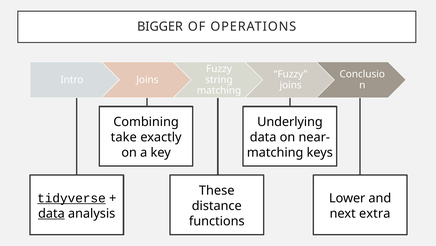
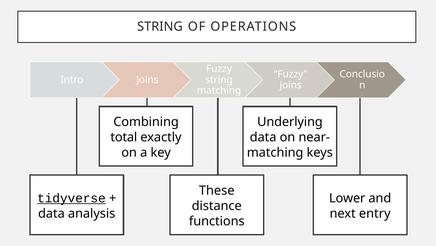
BIGGER: BIGGER -> STRING (160, 27)
take: take -> total (124, 137)
data underline: present -> none (51, 213)
extra: extra -> entry (375, 213)
